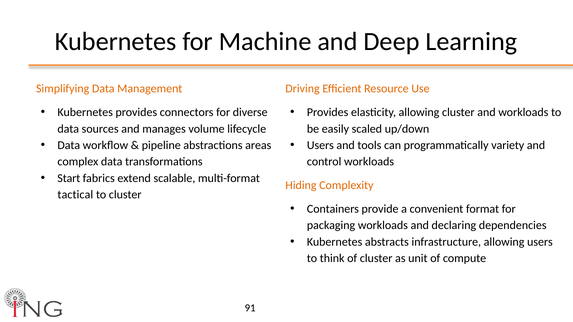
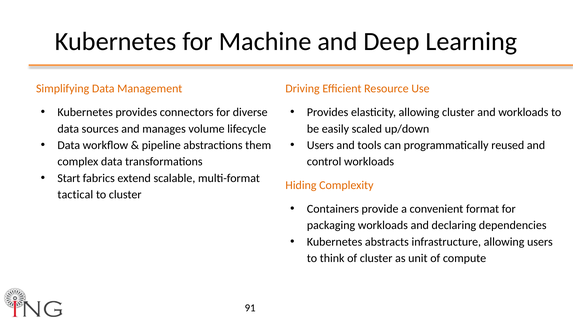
areas: areas -> them (258, 145)
variety: variety -> reused (508, 145)
